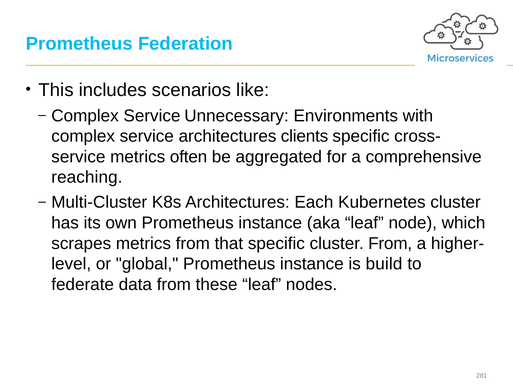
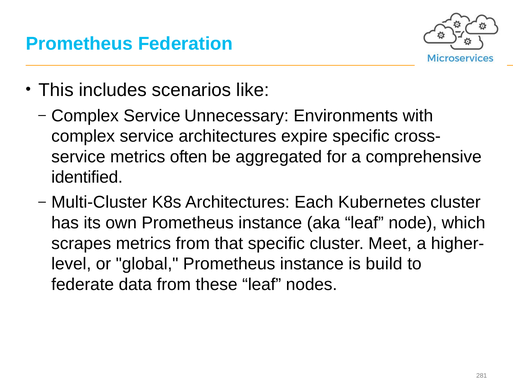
clients: clients -> expire (304, 136)
reaching: reaching -> identified (87, 177)
cluster From: From -> Meet (390, 243)
